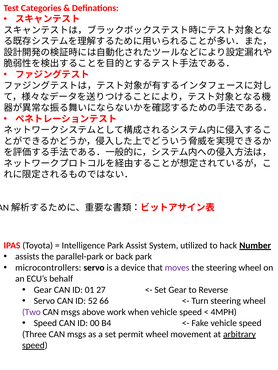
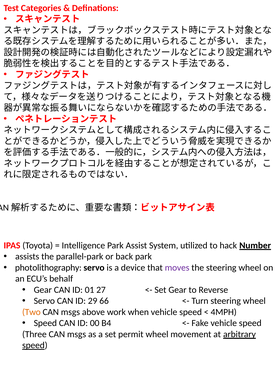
microcontrollers: microcontrollers -> photolithography (48, 268)
52: 52 -> 29 (93, 301)
Two colour: purple -> orange (31, 313)
